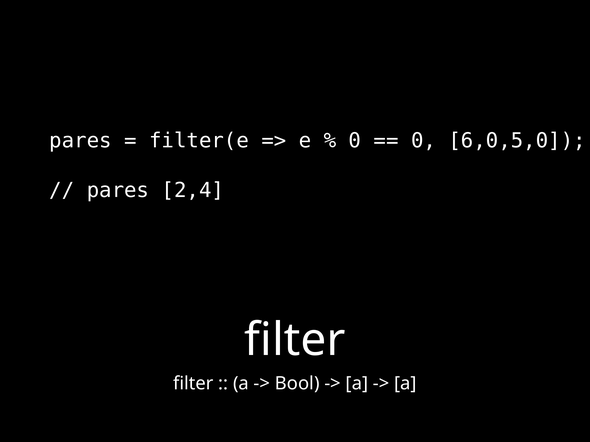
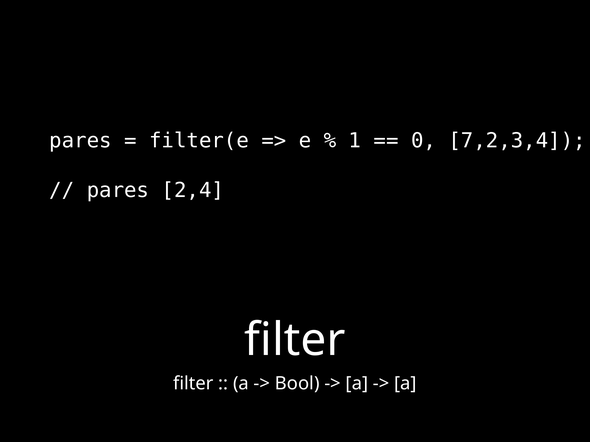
0: 0 -> 1 (355, 141)
6,0,5,0: 6,0,5,0 -> 7,2,3,4 (517, 141)
